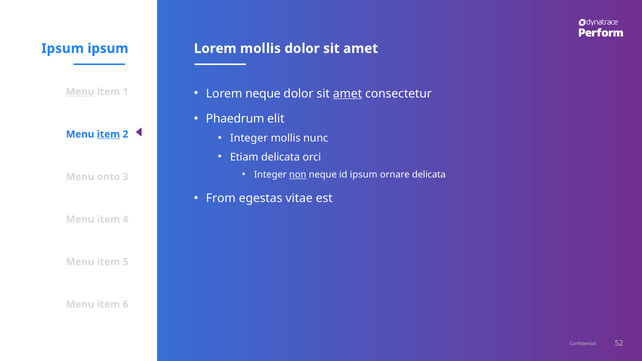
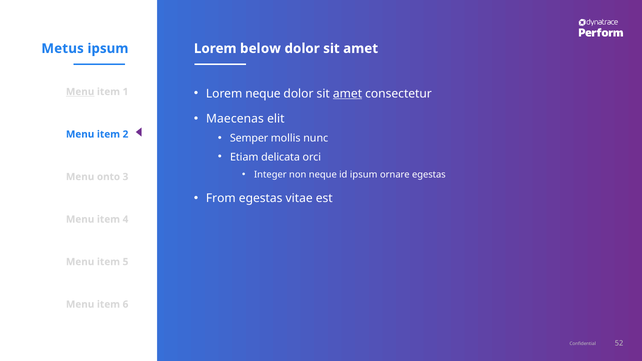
Ipsum: Ipsum -> Metus (63, 49)
Lorem mollis: mollis -> below (260, 49)
Phaedrum: Phaedrum -> Maecenas (235, 119)
item underline: present -> none (108, 134)
Integer: Integer -> Semper (249, 138)
non underline: present -> none (298, 175)
ornare delicata: delicata -> egestas (429, 175)
